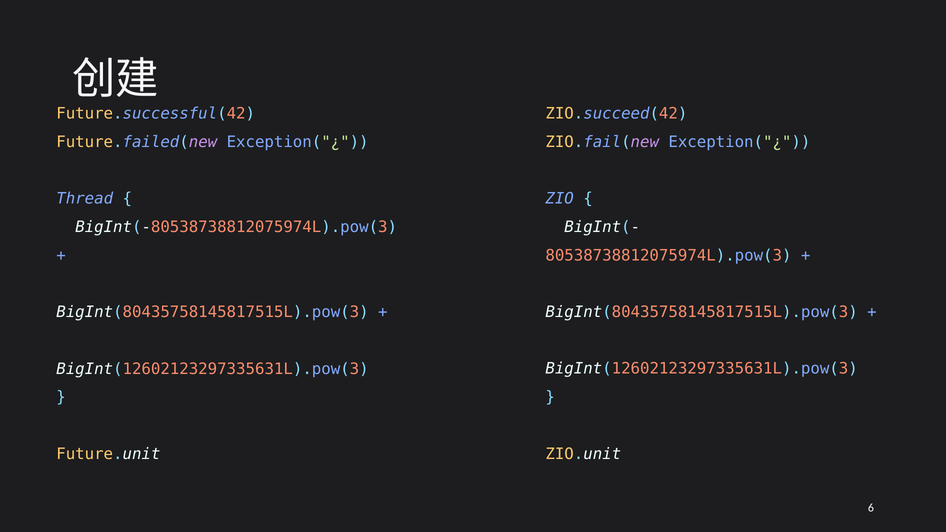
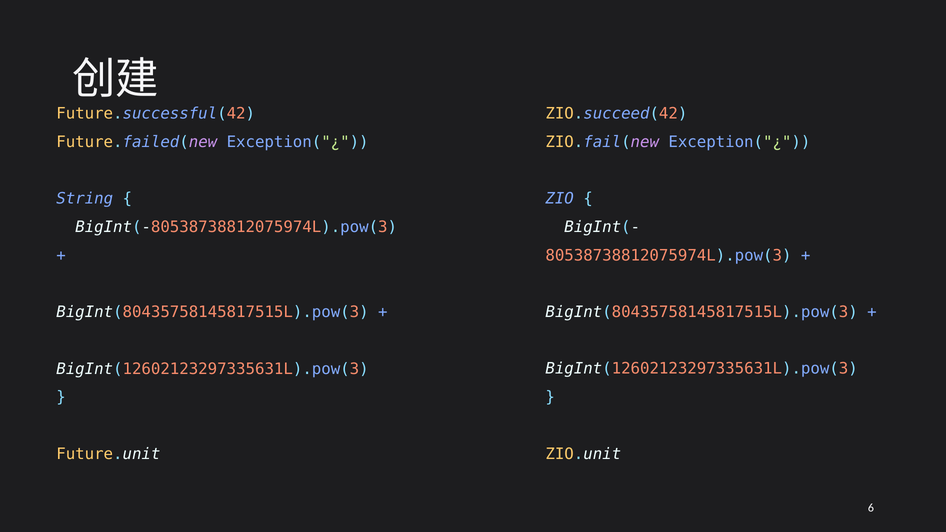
Thread: Thread -> String (85, 199)
